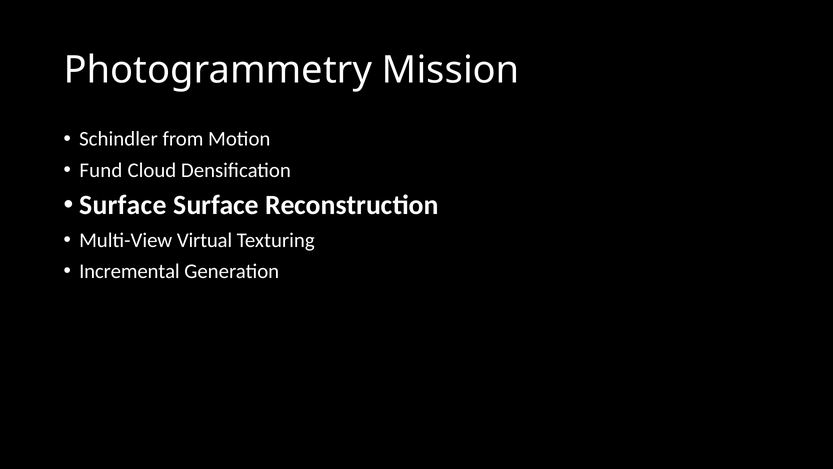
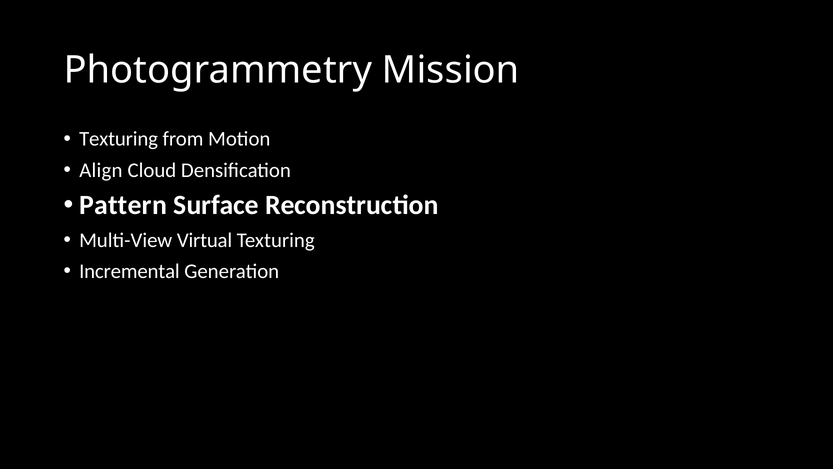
Schindler: Schindler -> Texturing (119, 139)
Fund: Fund -> Align (101, 170)
Surface: Surface -> Pattern (123, 205)
